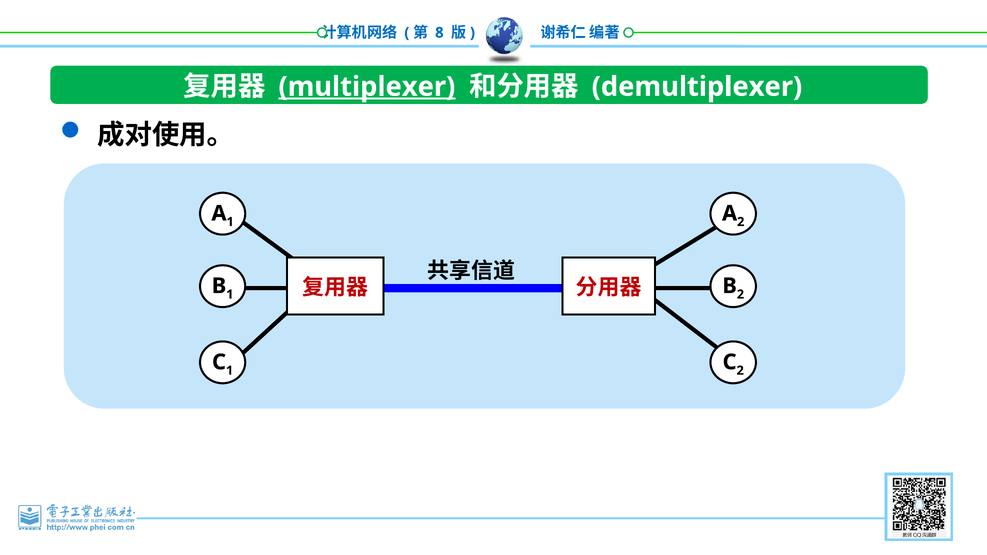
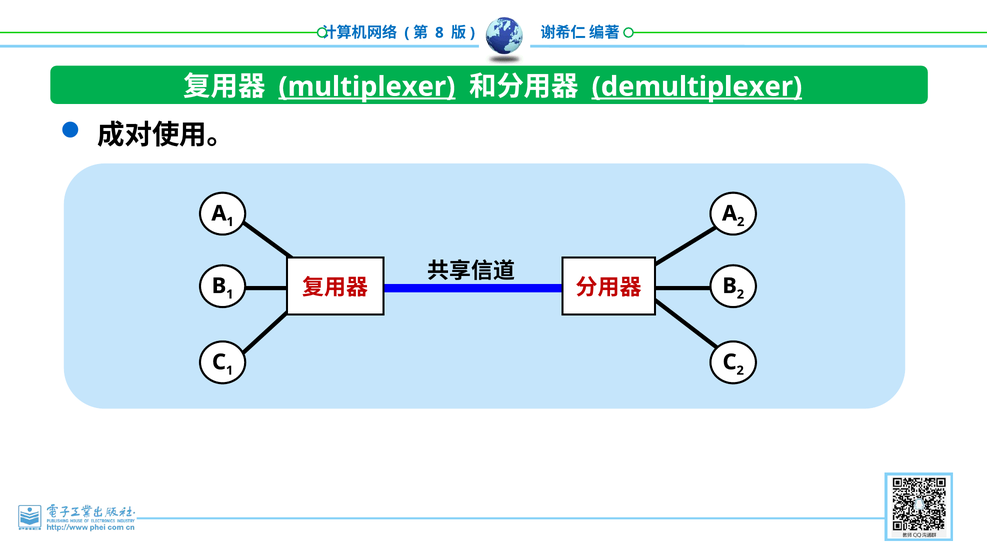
demultiplexer underline: none -> present (697, 87)
